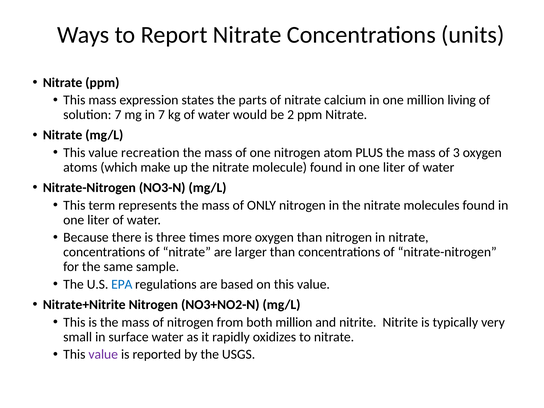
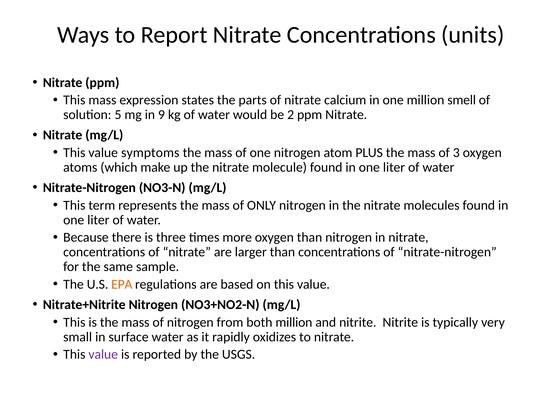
living: living -> smell (462, 100)
solution 7: 7 -> 5 (118, 115)
in 7: 7 -> 9 (161, 115)
recreation: recreation -> symptoms (150, 153)
EPA colour: blue -> orange (122, 284)
